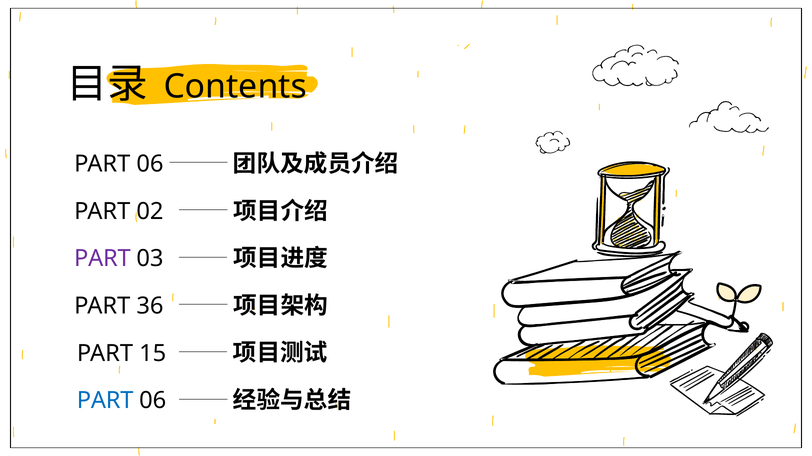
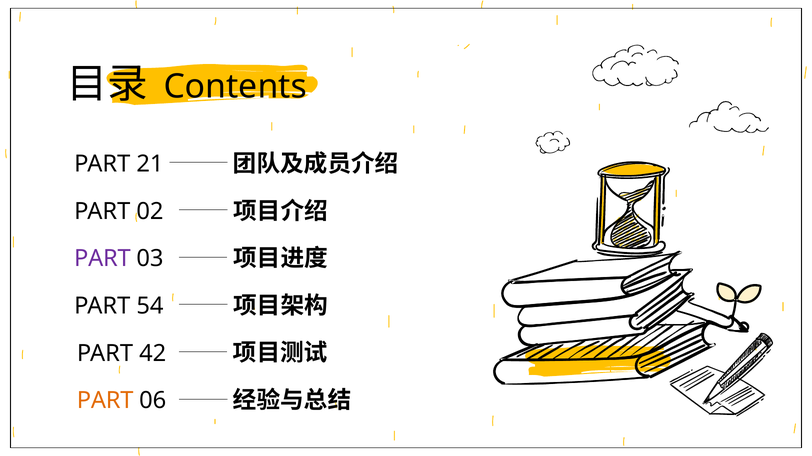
06: 06 -> 21 (150, 164)
36: 36 -> 54 (150, 306)
15: 15 -> 42 (153, 354)
PART colour: blue -> orange (105, 401)
